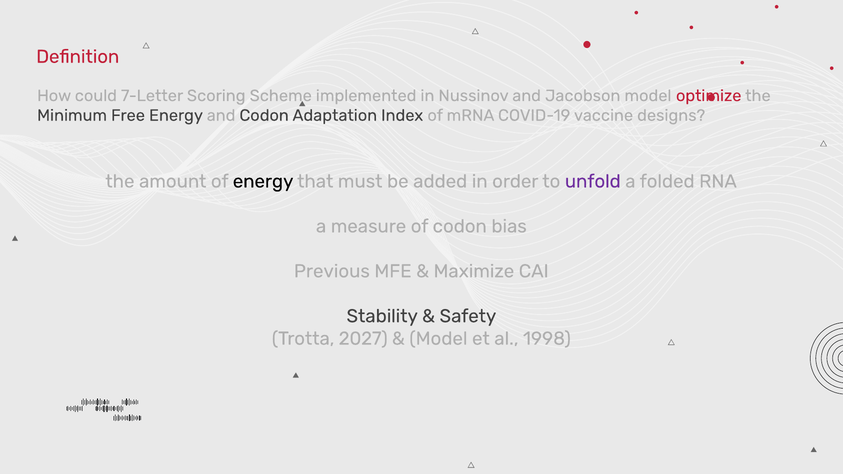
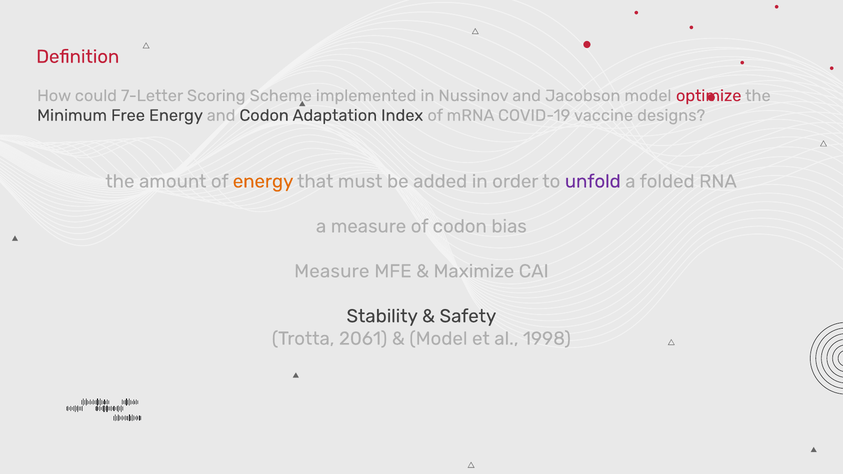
energy colour: black -> orange (263, 181)
Previous: Previous -> Measure (332, 271)
2027: 2027 -> 2061 (363, 339)
